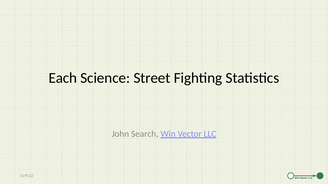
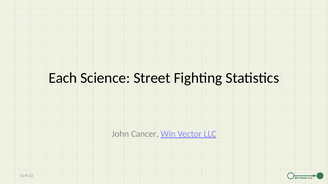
Search: Search -> Cancer (145, 134)
